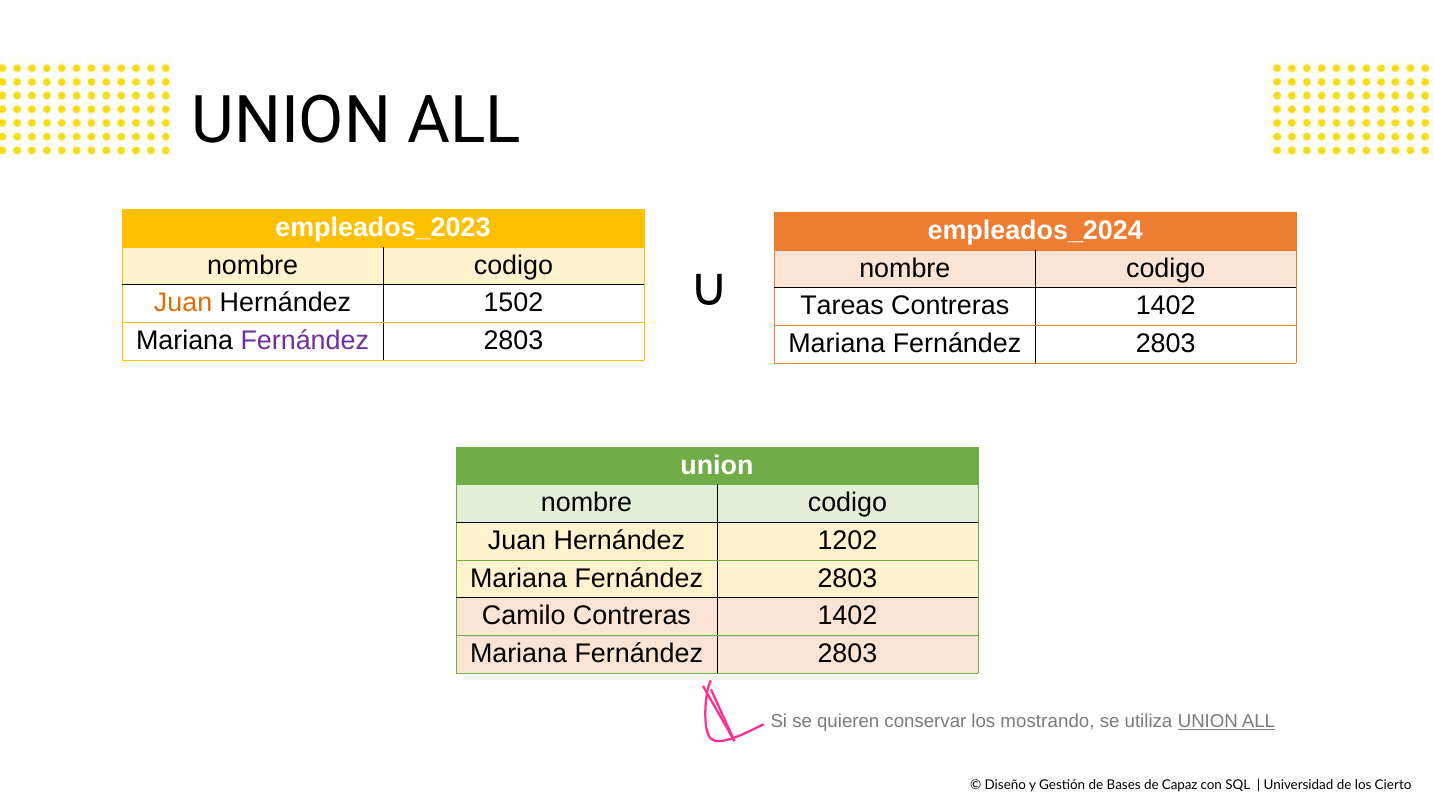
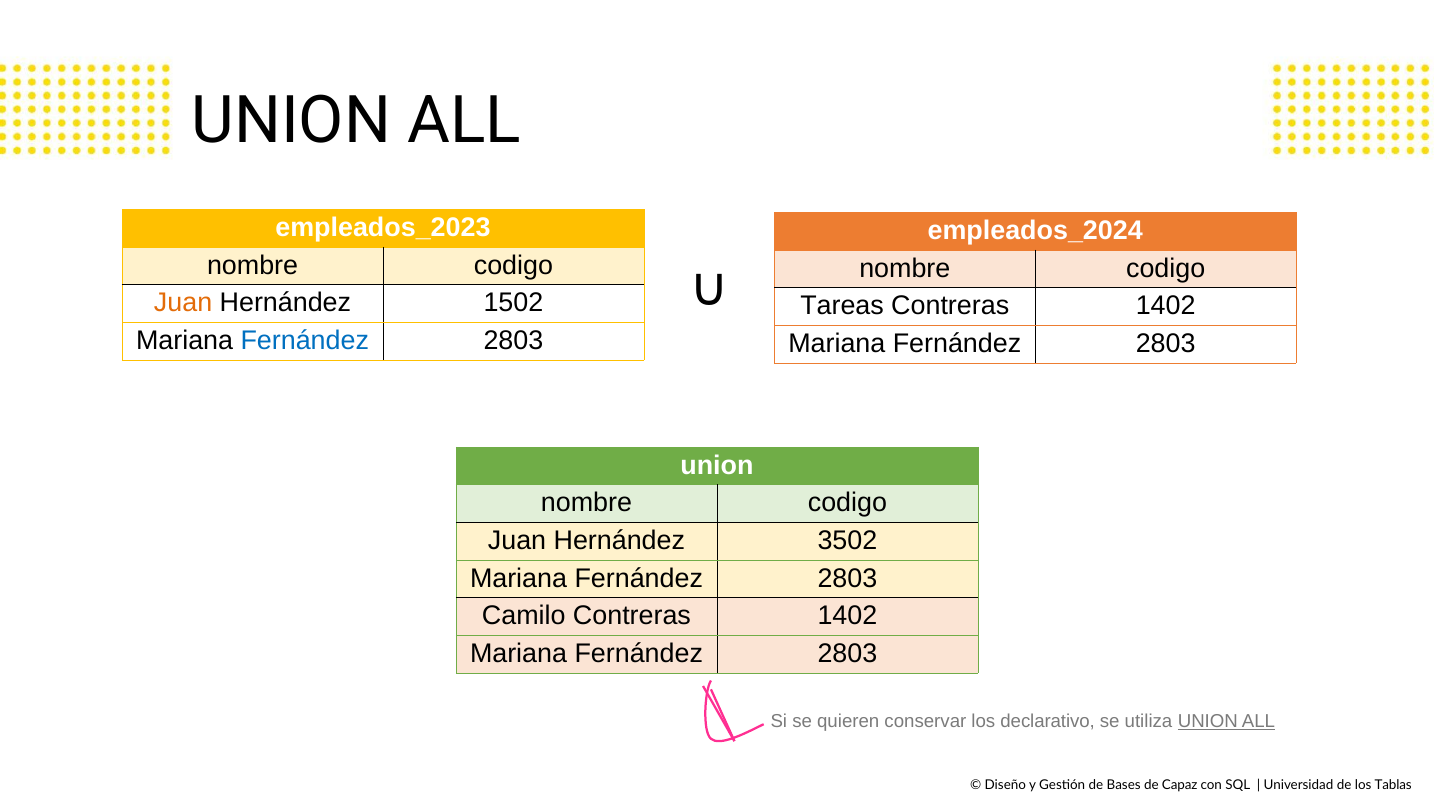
Fernández colour: purple -> blue (305, 340)
1202: 1202 -> 3502 (847, 540)
mostrando: mostrando -> declarativo (1048, 721)
Cierto: Cierto -> Tablas (1393, 785)
